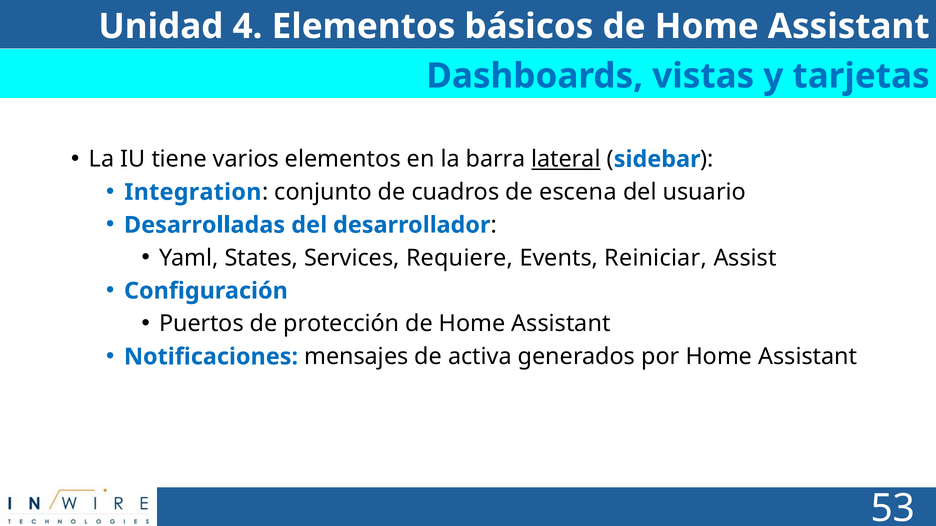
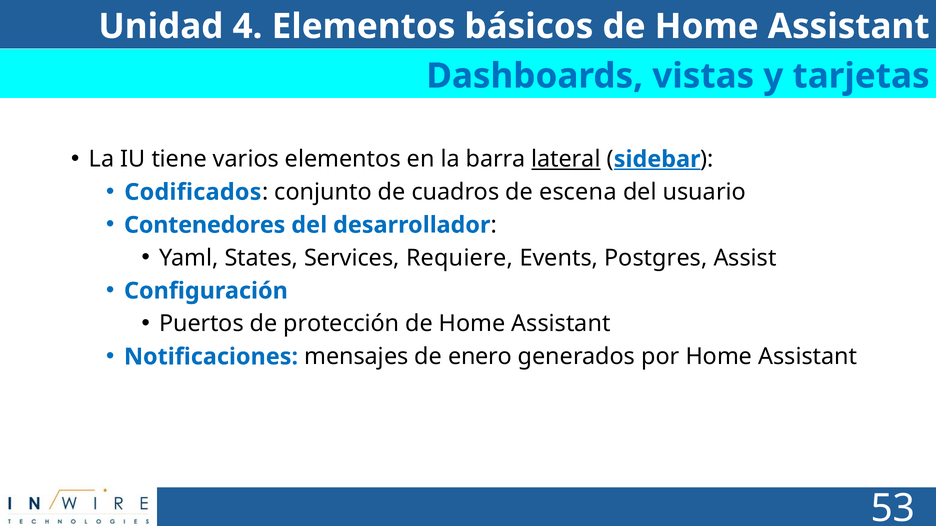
sidebar underline: none -> present (657, 159)
Integration: Integration -> Codificados (193, 192)
Desarrolladas: Desarrolladas -> Contenedores (205, 225)
Reiniciar: Reiniciar -> Postgres (656, 258)
activa: activa -> enero (480, 357)
